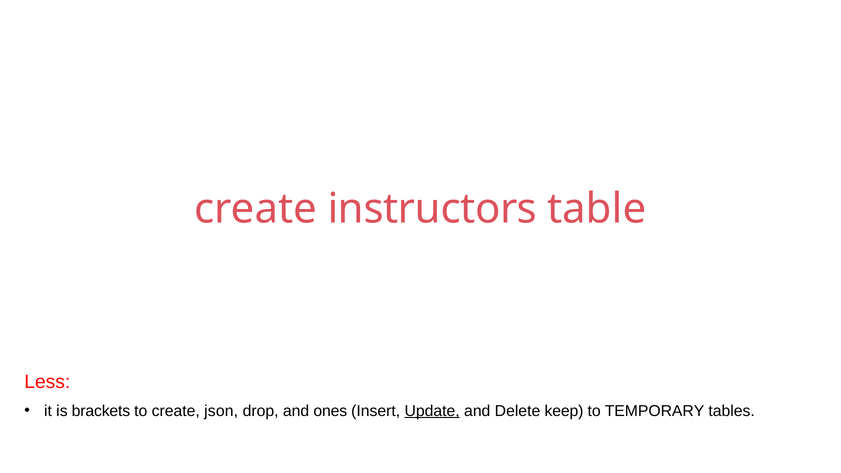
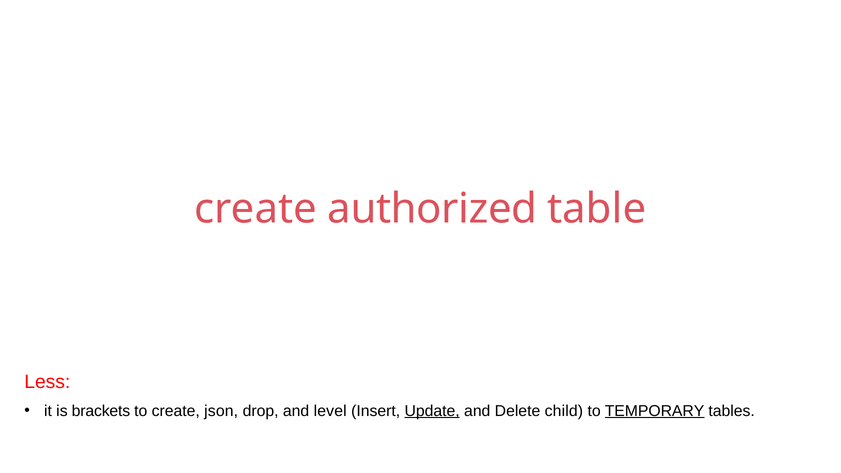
instructors: instructors -> authorized (432, 209)
ones: ones -> level (330, 411)
keep: keep -> child (564, 411)
TEMPORARY underline: none -> present (655, 411)
